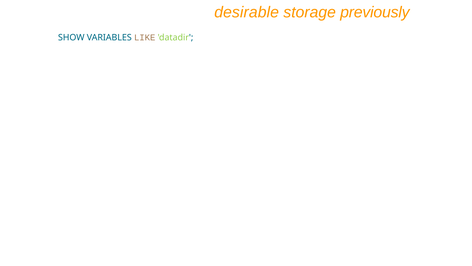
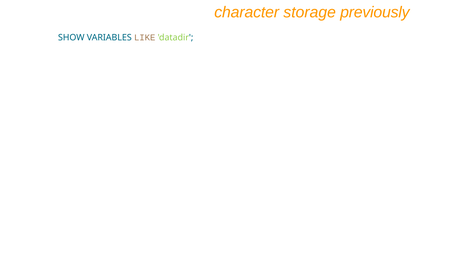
desirable: desirable -> character (247, 12)
